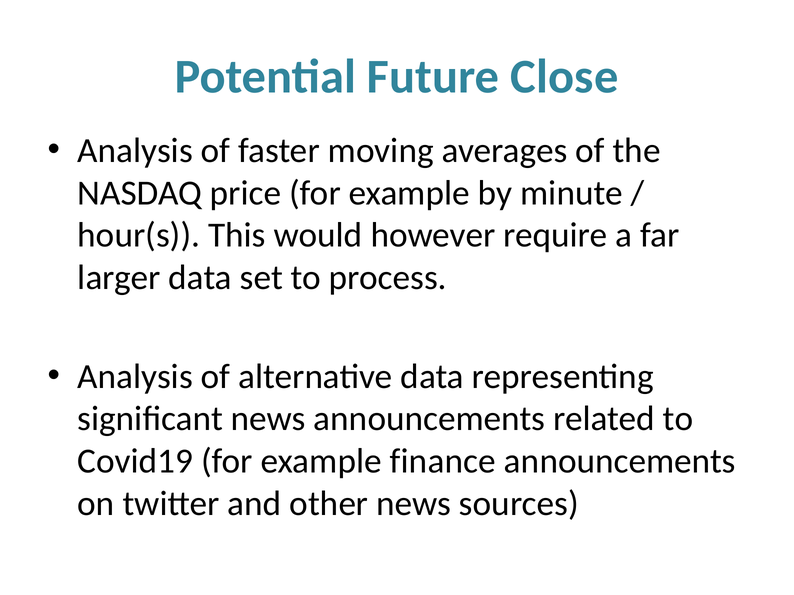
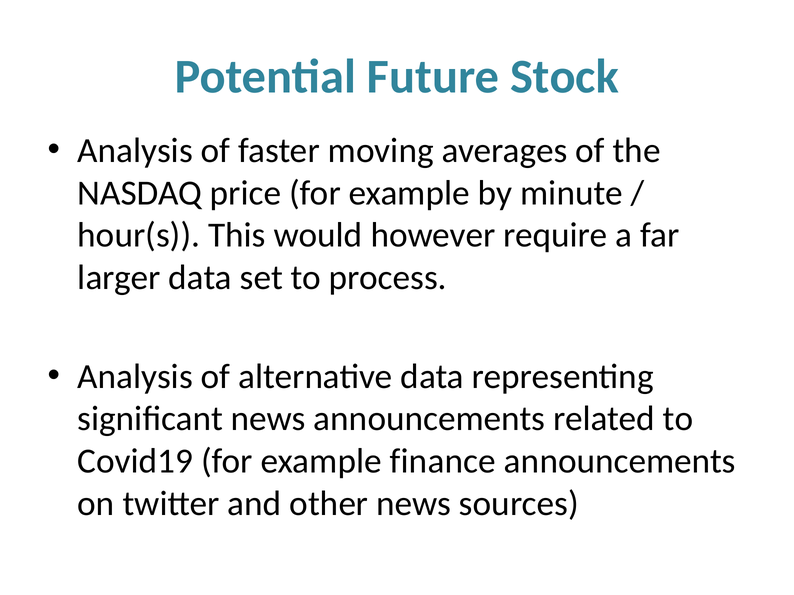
Close: Close -> Stock (564, 77)
